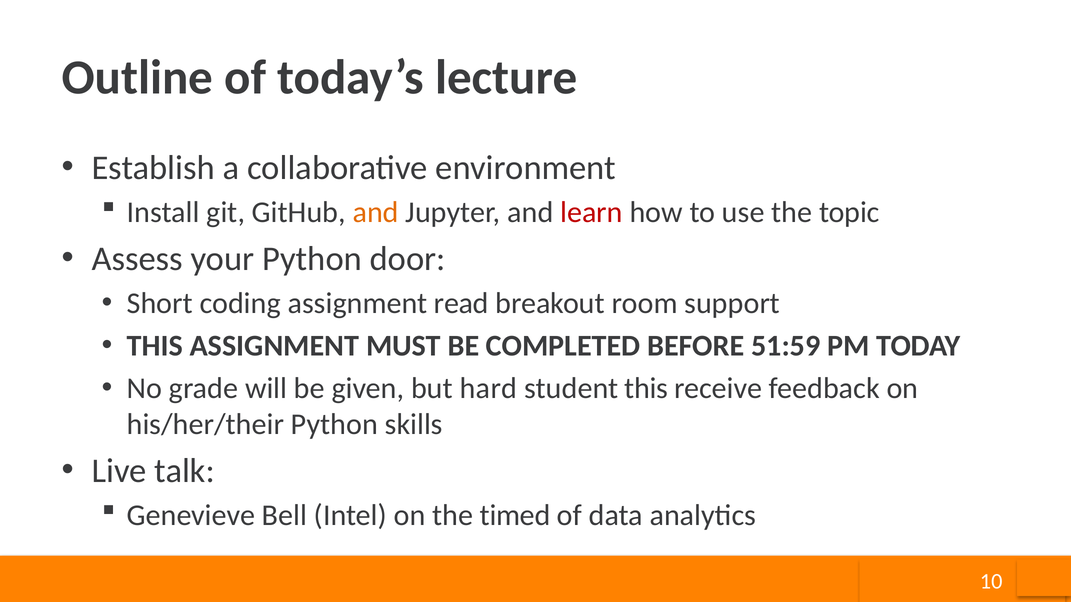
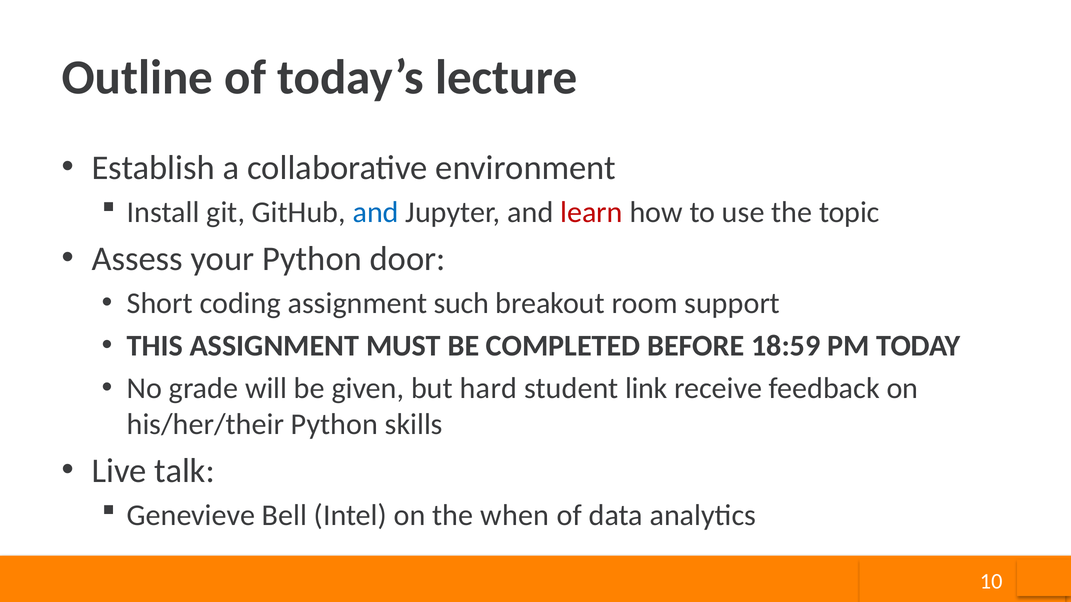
and colour: orange -> blue (376, 213)
read: read -> such (461, 304)
51:59: 51:59 -> 18:59 (786, 346)
student this: this -> link (646, 389)
timed: timed -> when (515, 516)
